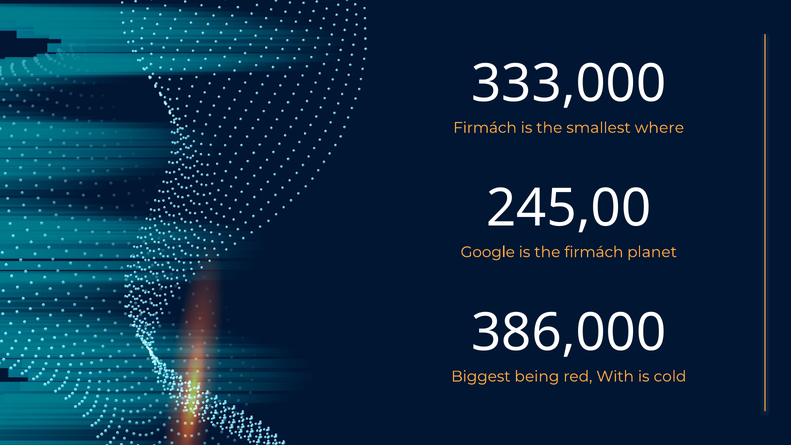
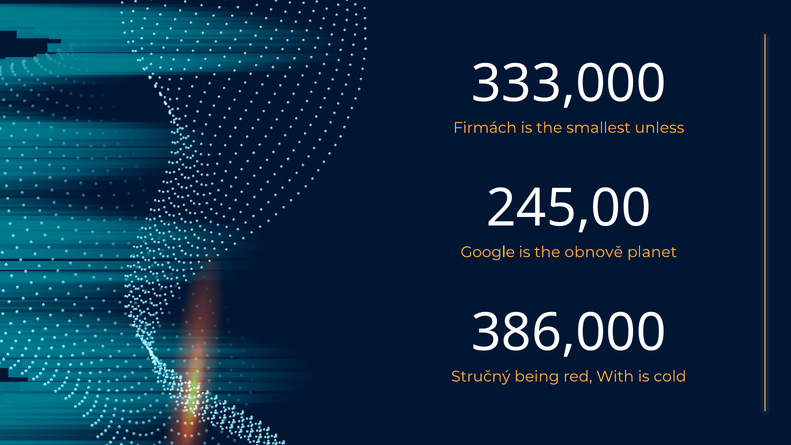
where: where -> unless (659, 128)
the firmách: firmách -> obnově (594, 252)
Biggest: Biggest -> Stručný (481, 376)
